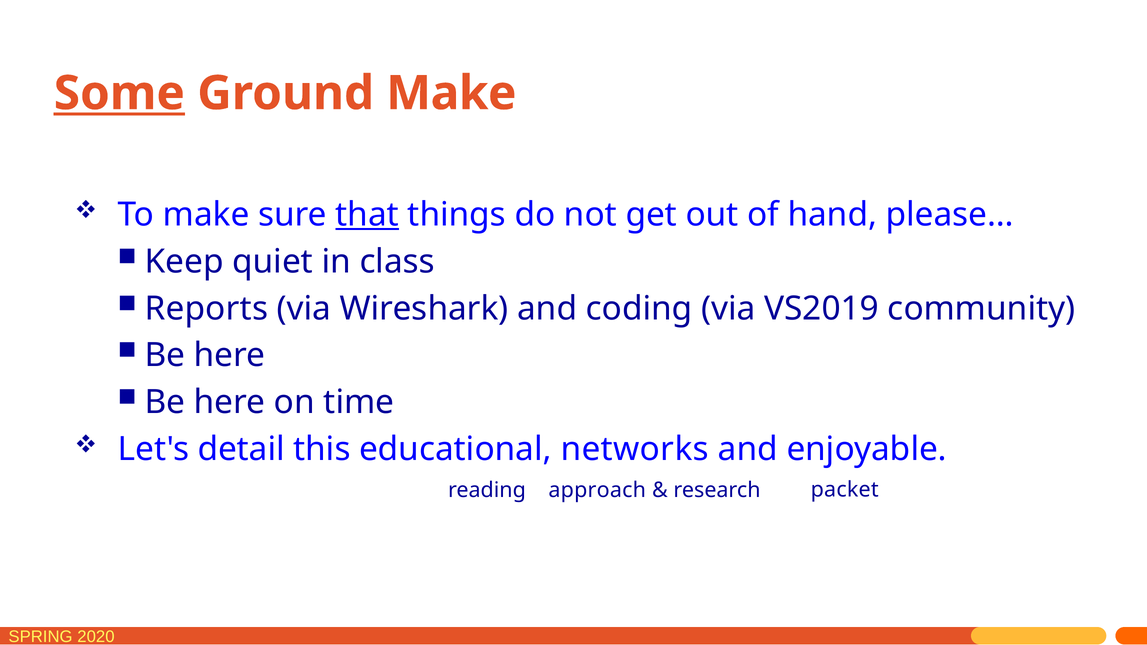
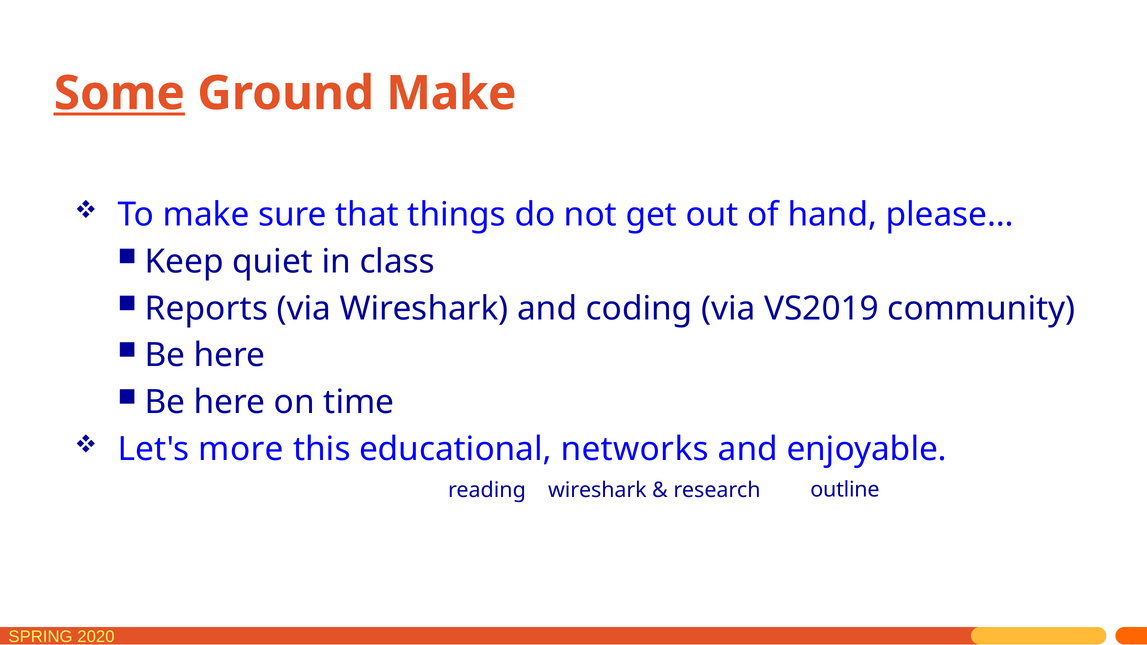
that underline: present -> none (367, 215)
detail: detail -> more (241, 449)
reading approach: approach -> wireshark (597, 490)
packet: packet -> outline (845, 490)
